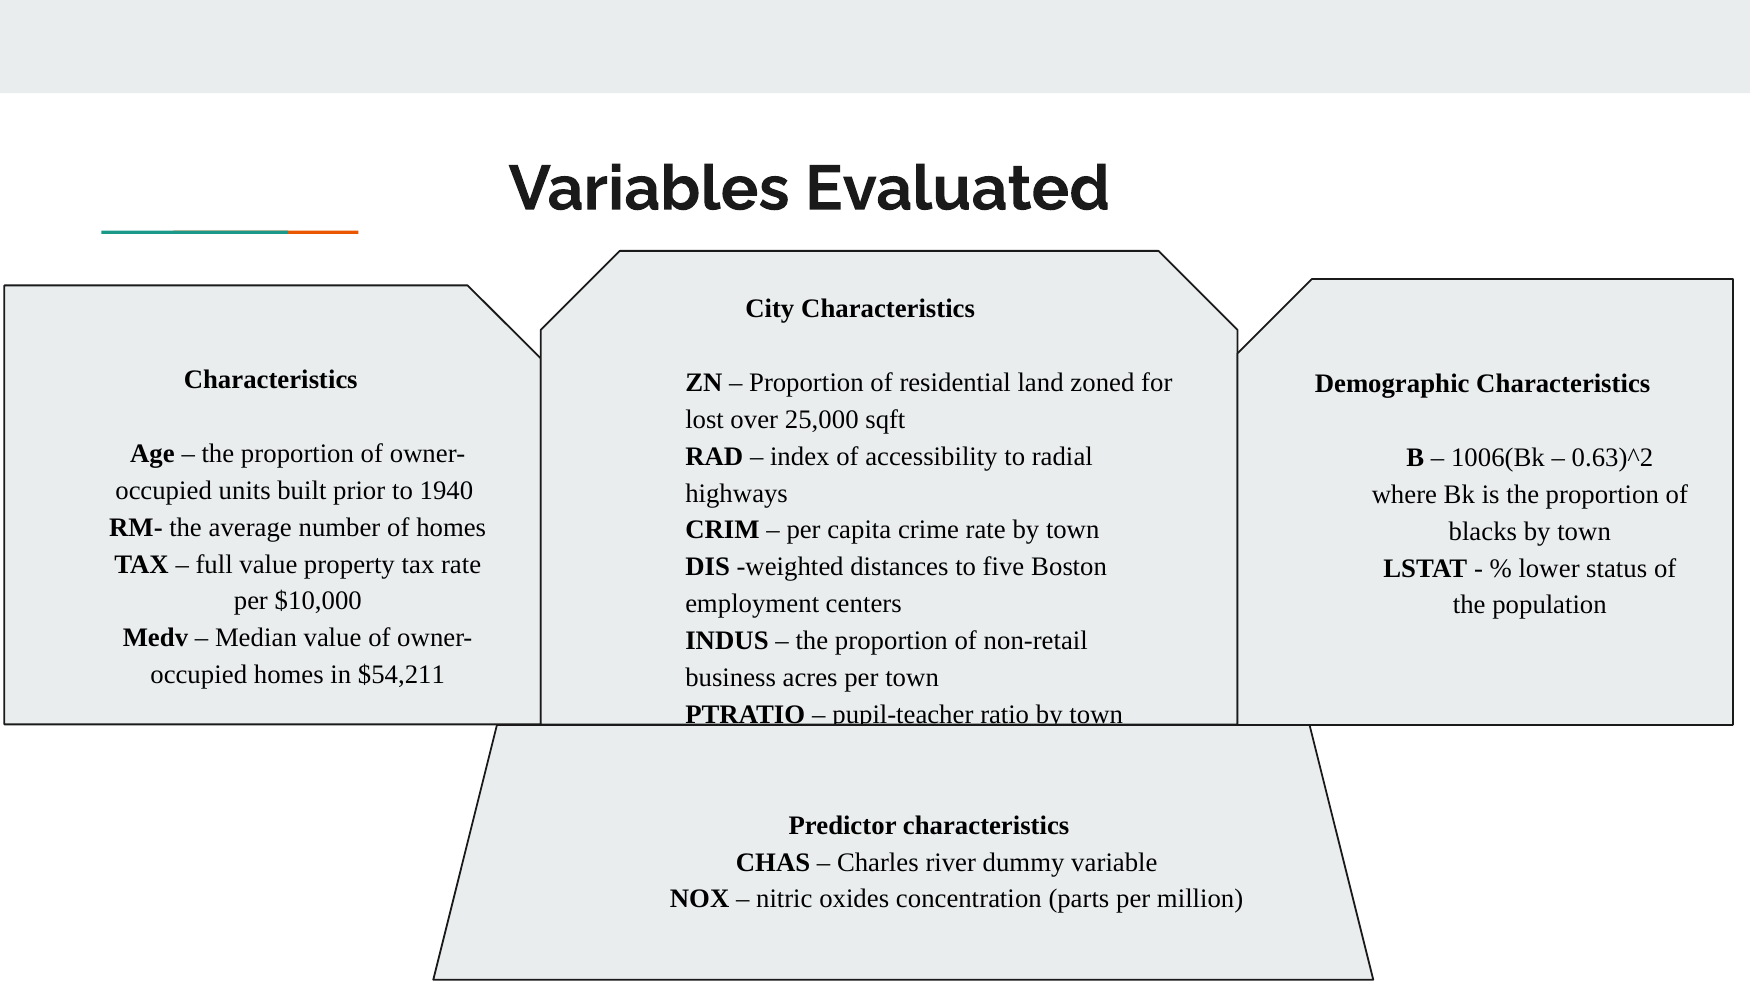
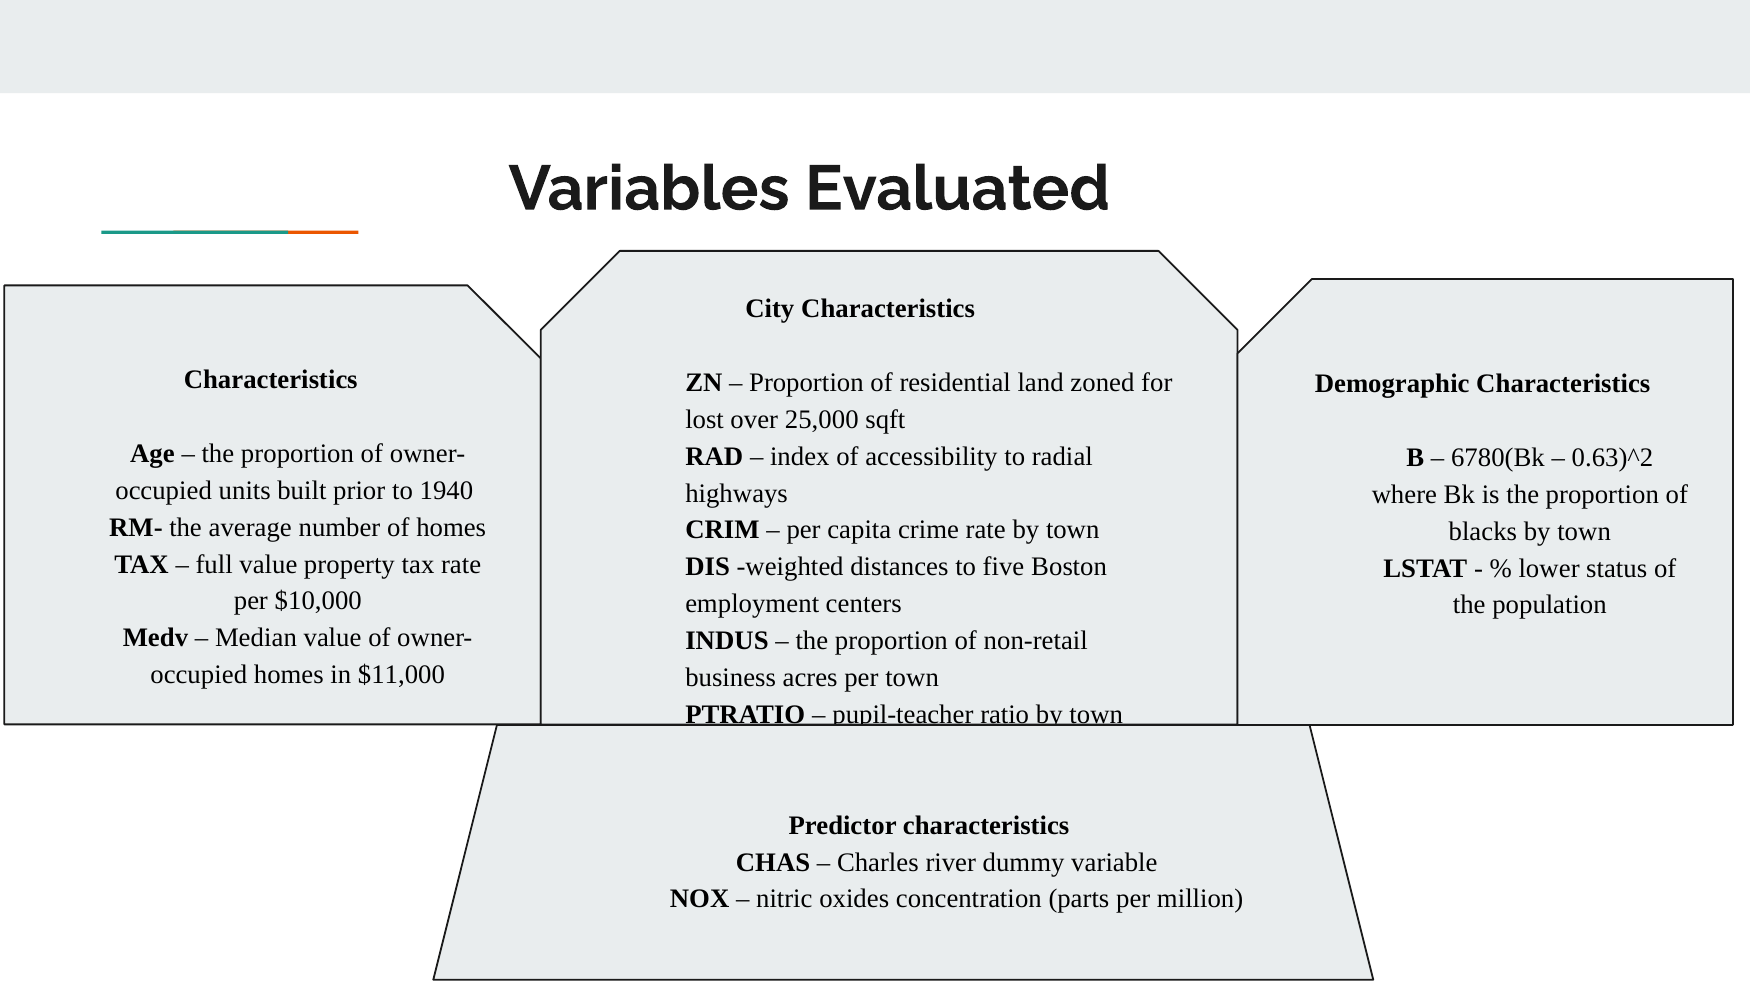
1006(Bk: 1006(Bk -> 6780(Bk (1498, 458)
$54,211: $54,211 -> $11,000 (401, 675)
